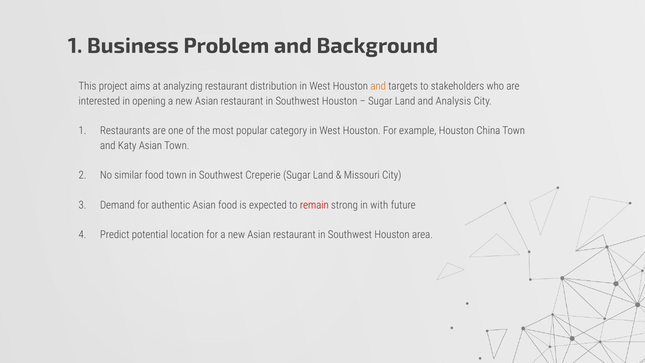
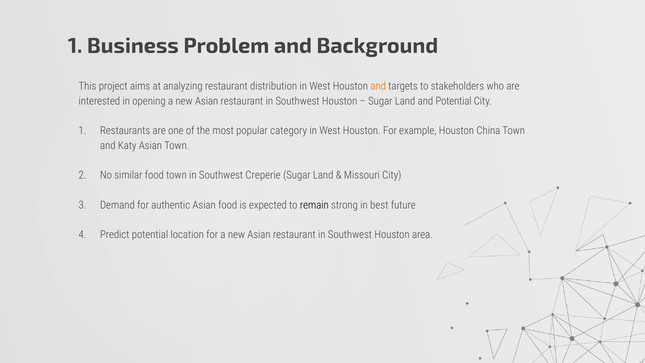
and Analysis: Analysis -> Potential (454, 101)
remain colour: red -> black (314, 205)
with: with -> best (379, 205)
